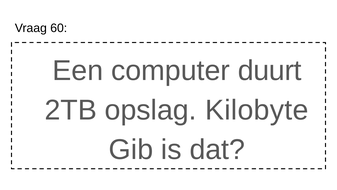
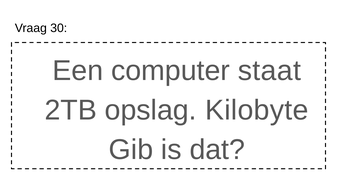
60: 60 -> 30 (59, 28)
duurt: duurt -> staat (269, 71)
